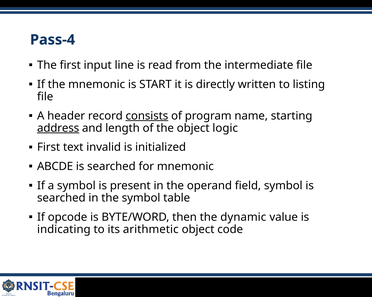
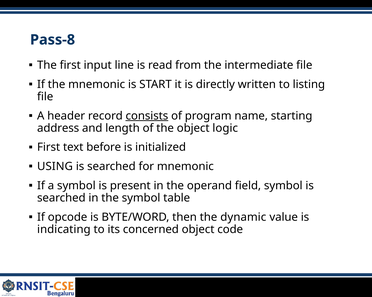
Pass-4: Pass-4 -> Pass-8 (53, 40)
address underline: present -> none (58, 128)
invalid: invalid -> before (104, 148)
ABCDE: ABCDE -> USING (55, 167)
arithmetic: arithmetic -> concerned (151, 230)
